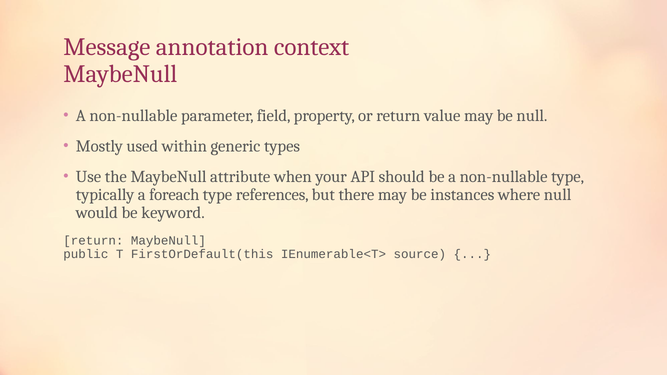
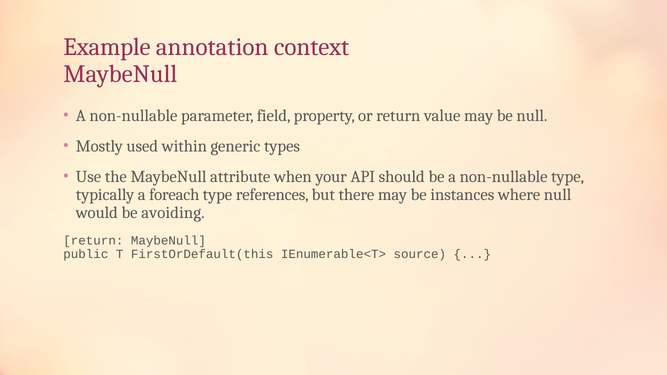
Message: Message -> Example (107, 47)
keyword: keyword -> avoiding (173, 213)
